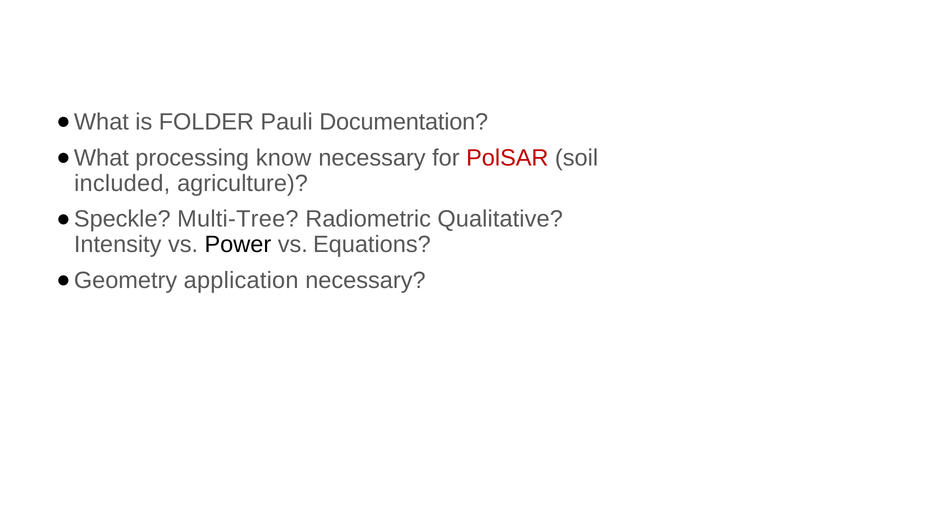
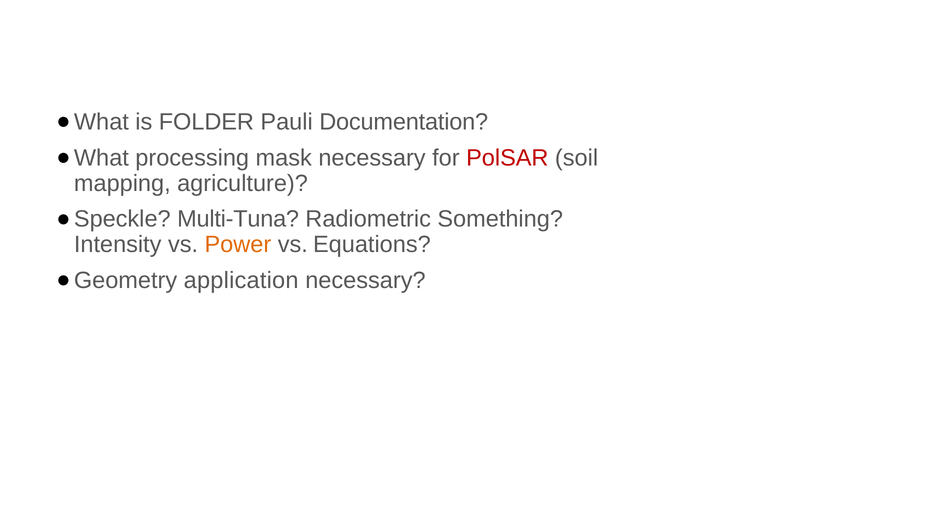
know: know -> mask (284, 158)
included: included -> mapping (122, 183)
Multi-Tree: Multi-Tree -> Multi-Tuna (238, 219)
Qualitative: Qualitative -> Something (500, 219)
Power colour: black -> orange (238, 245)
